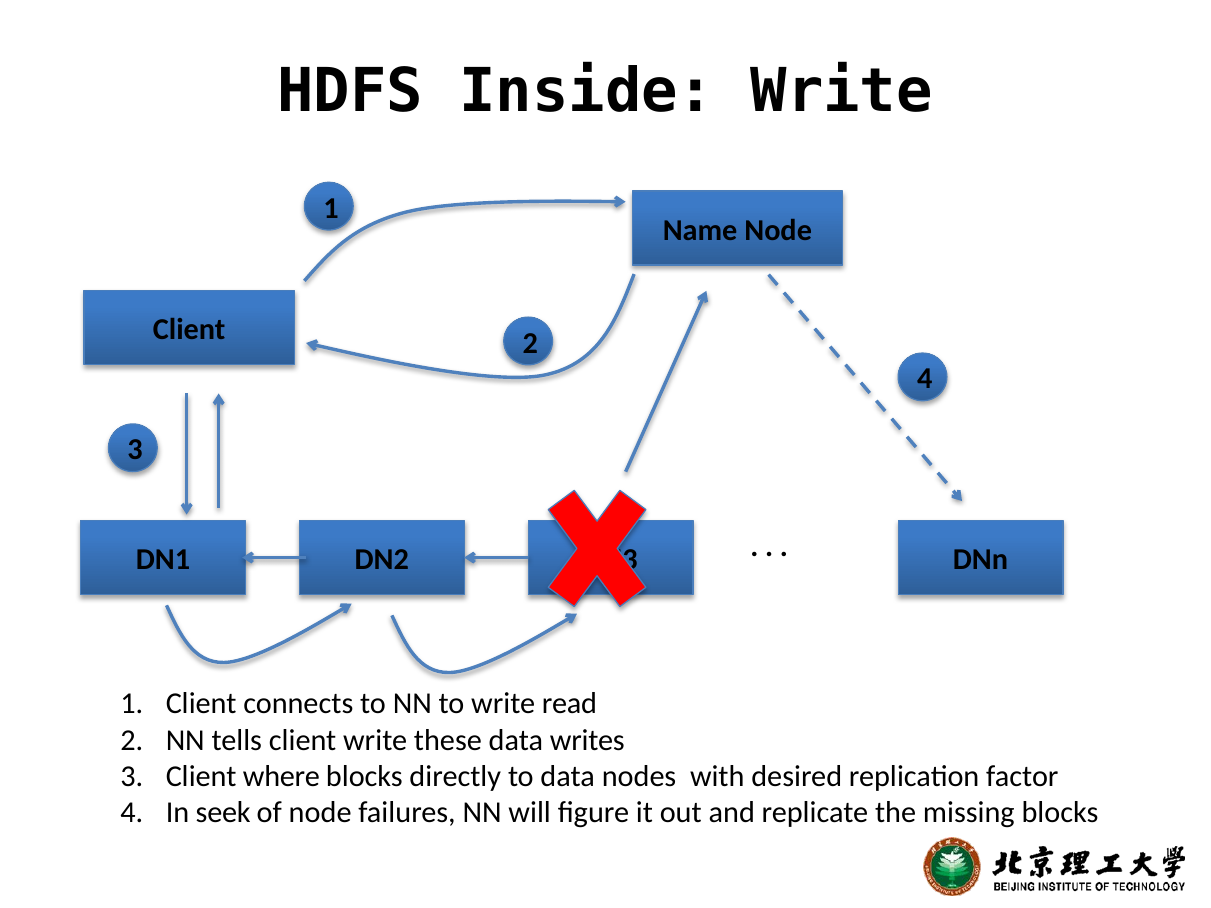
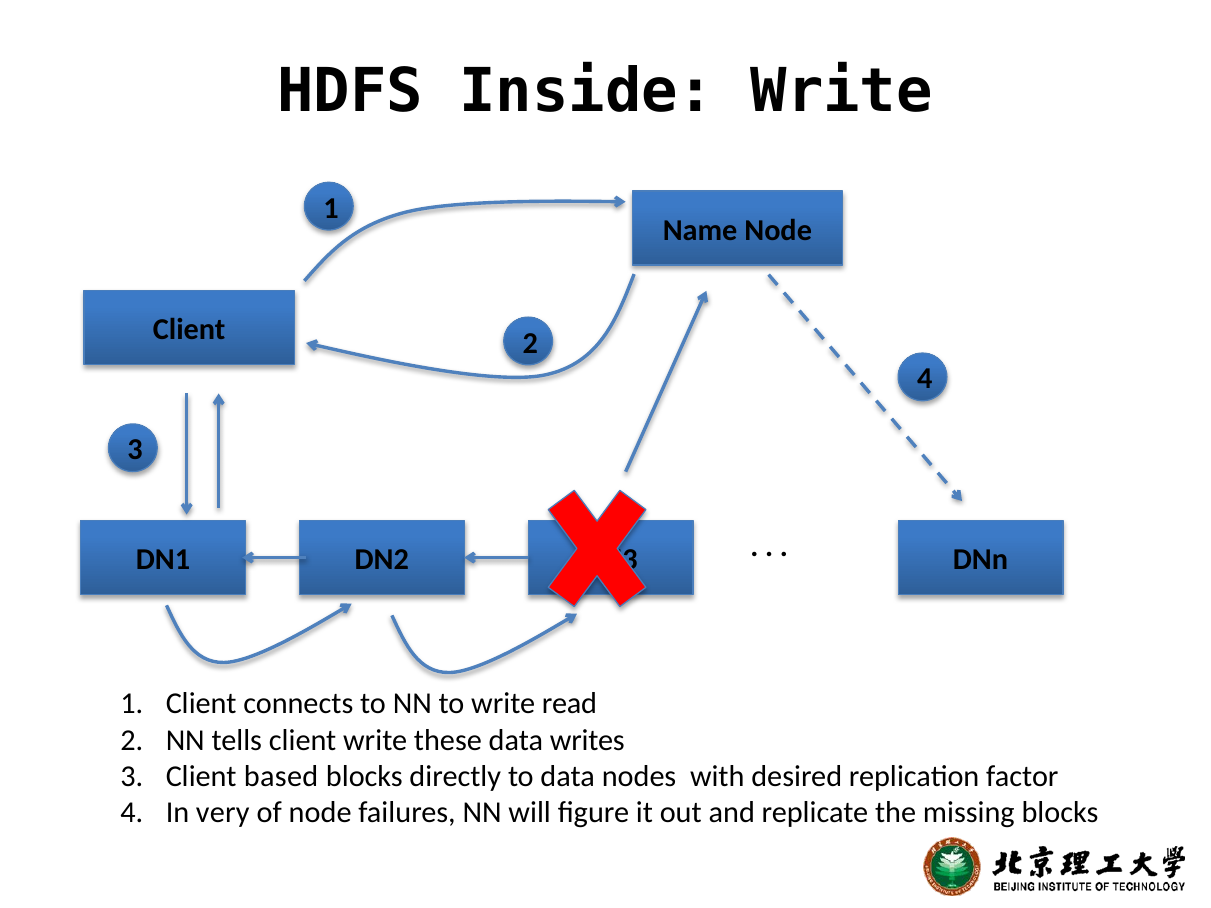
where: where -> based (281, 777)
seek: seek -> very (223, 813)
